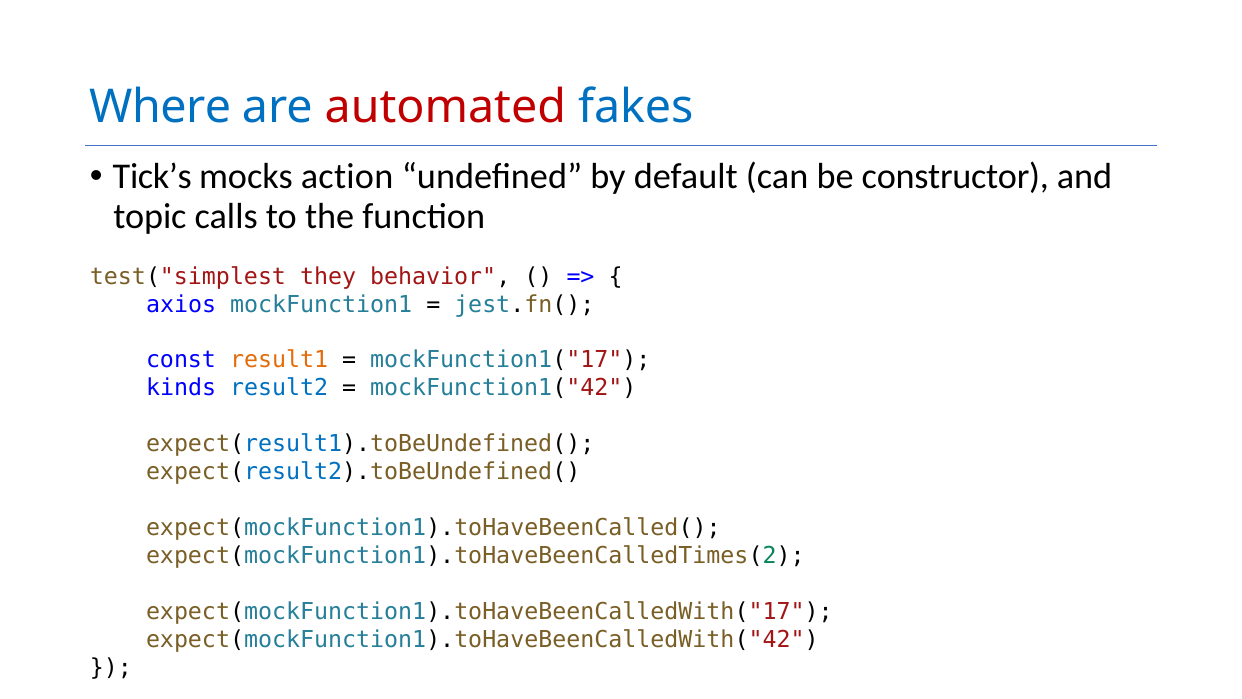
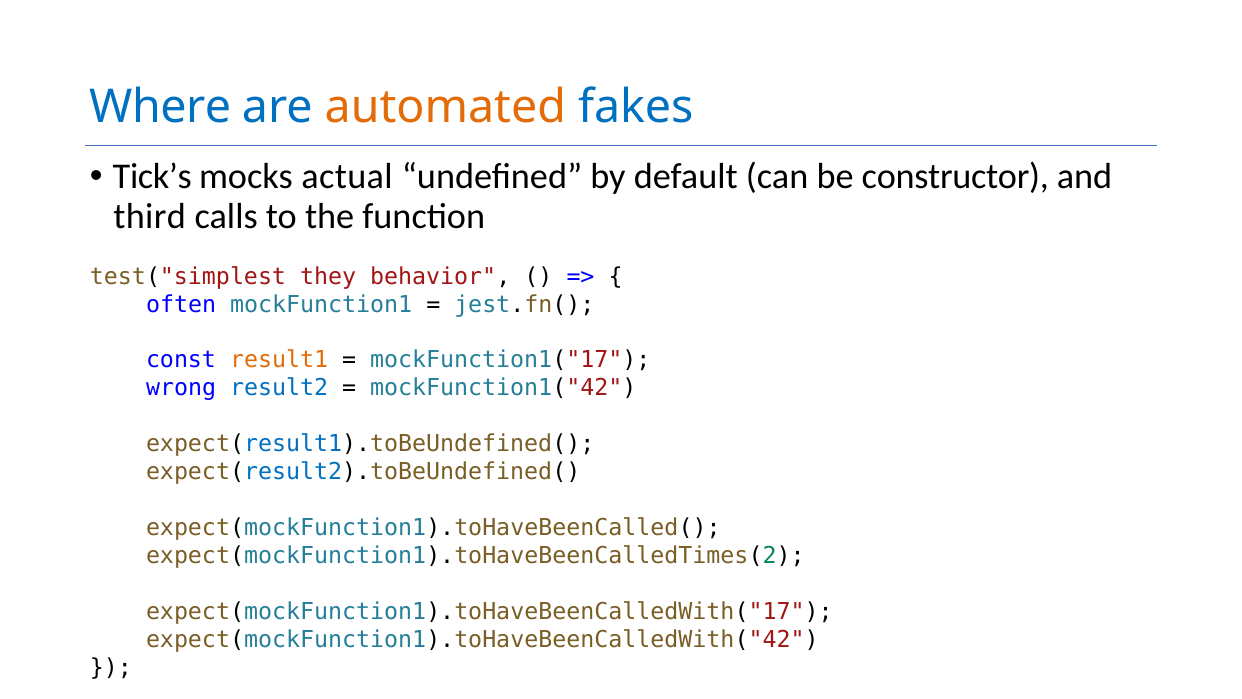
automated colour: red -> orange (445, 107)
action: action -> actual (347, 177)
topic: topic -> third (150, 216)
axios: axios -> often (181, 304)
kinds: kinds -> wrong (181, 388)
